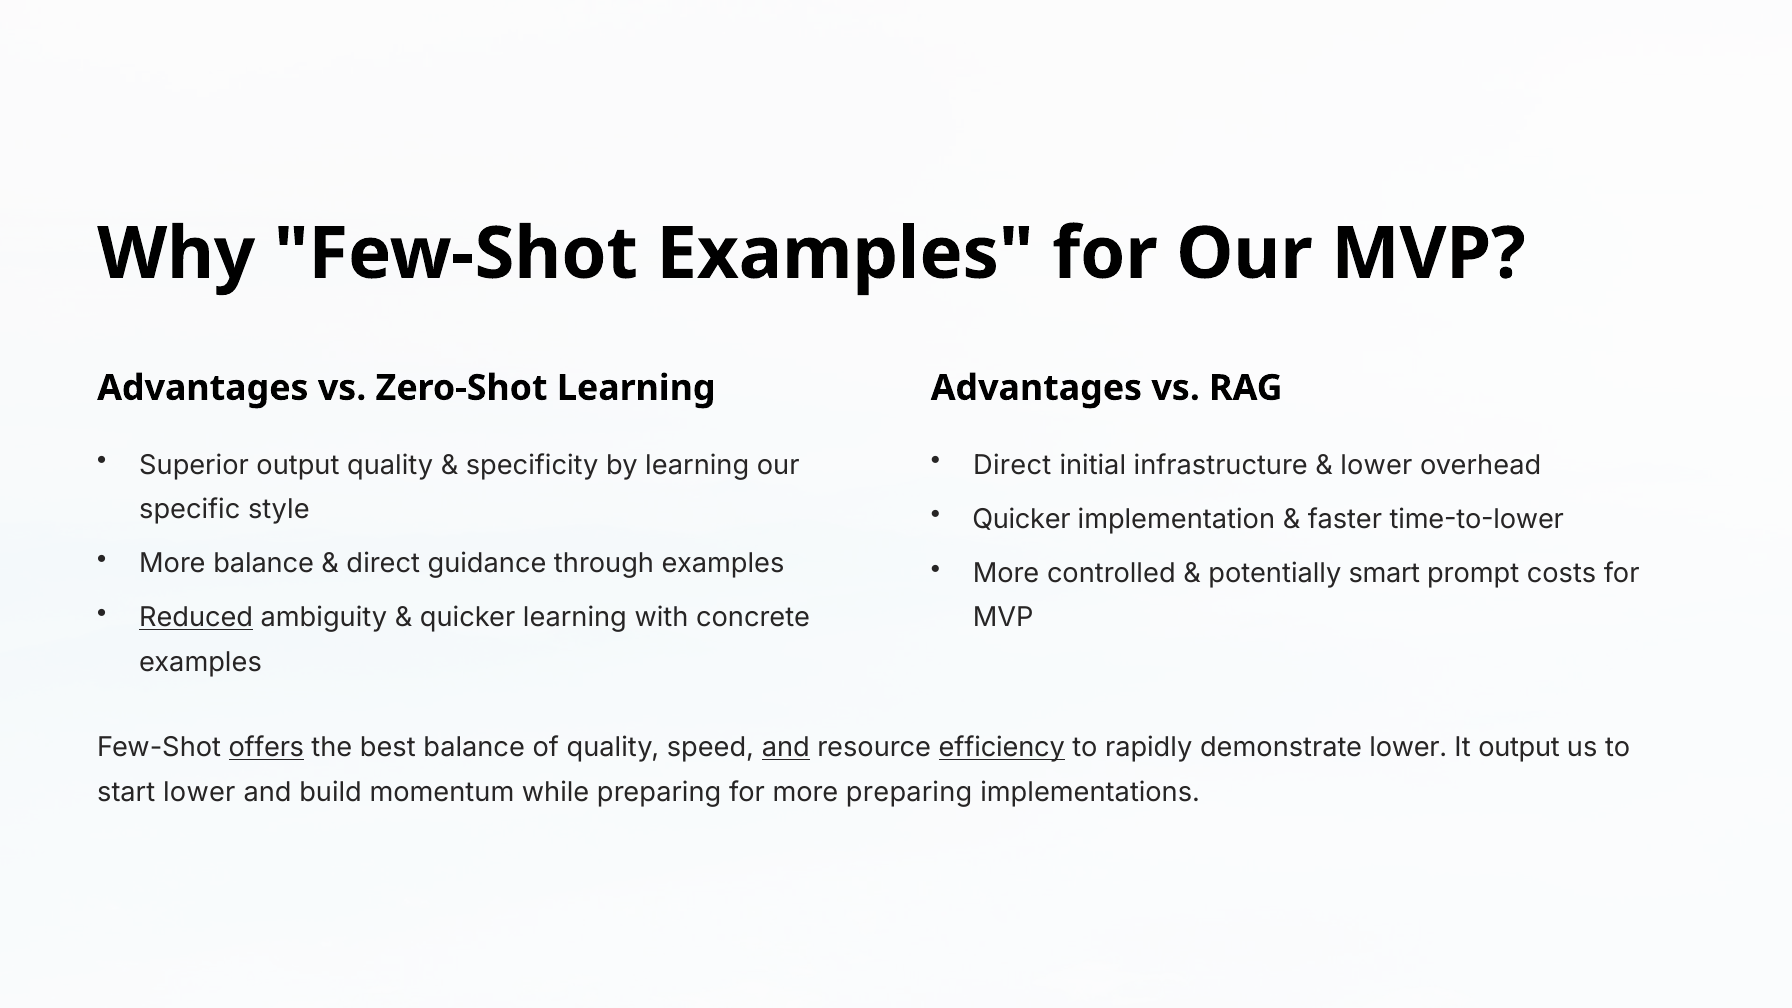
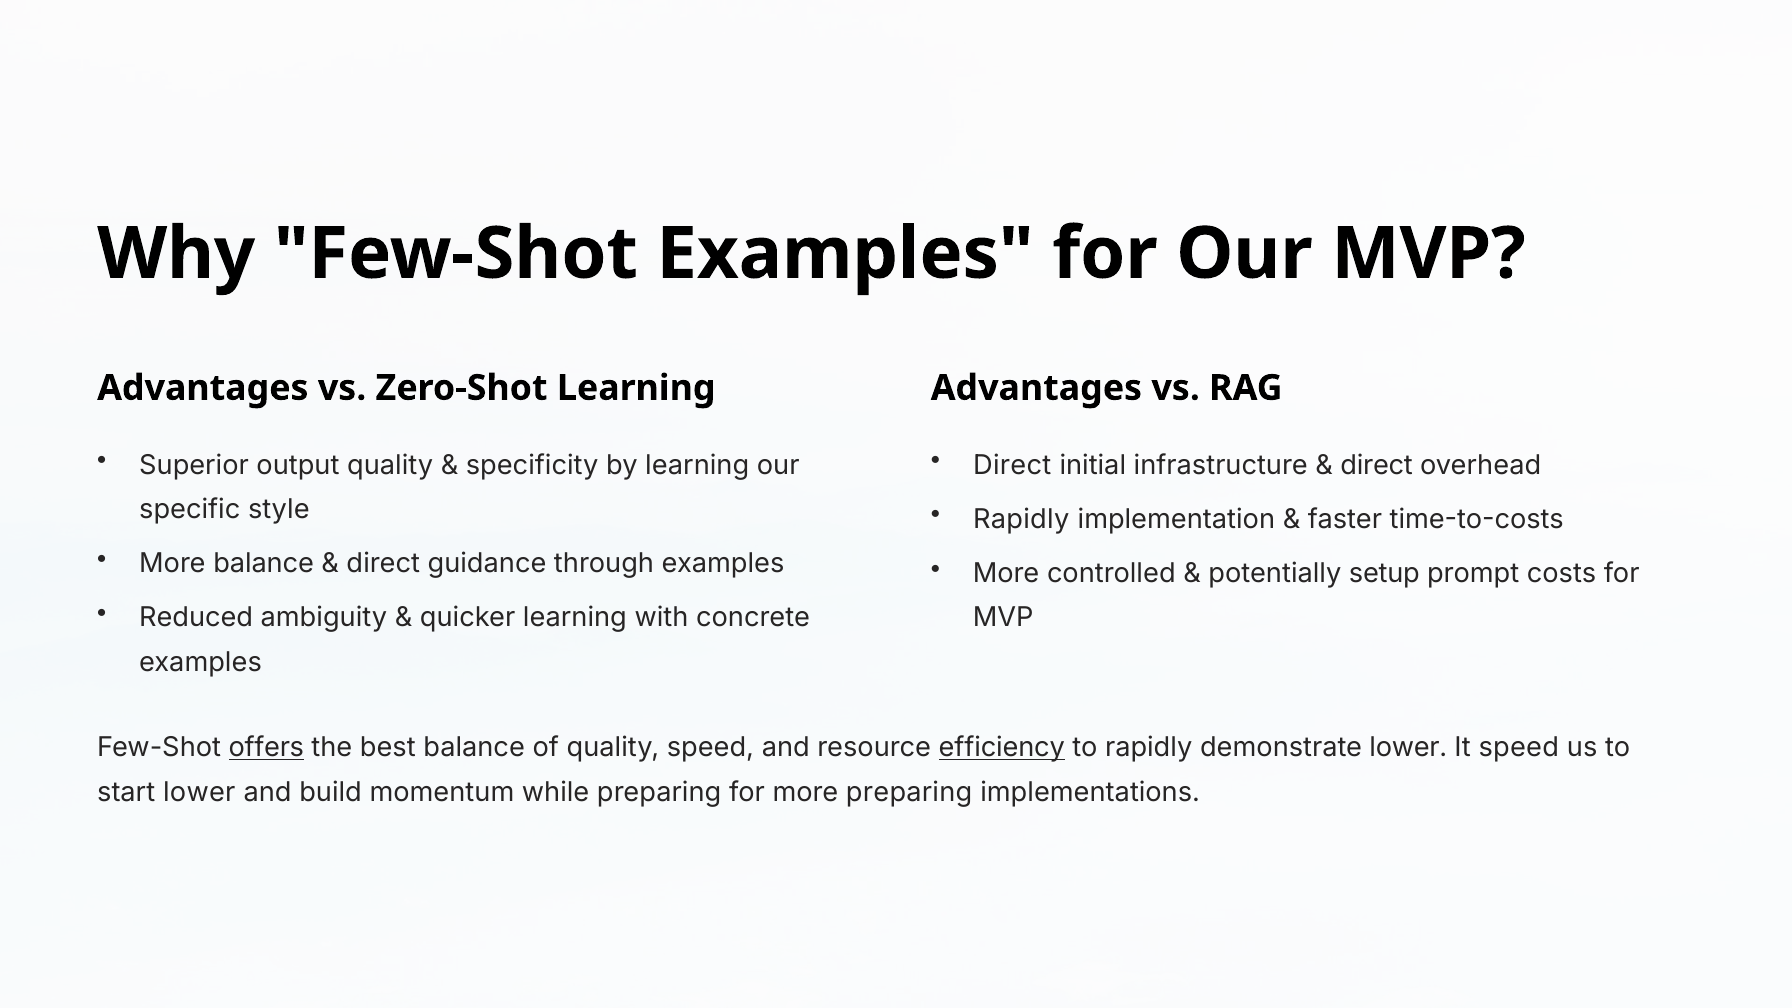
lower: lower -> direct (1377, 465)
Quicker: Quicker -> Rapidly (1021, 519)
time-to-lower: time-to-lower -> time-to-costs (1477, 519)
smart: smart -> setup (1384, 573)
Reduced underline: present -> none (196, 618)
and underline: present -> none (786, 748)
It output: output -> speed (1519, 748)
